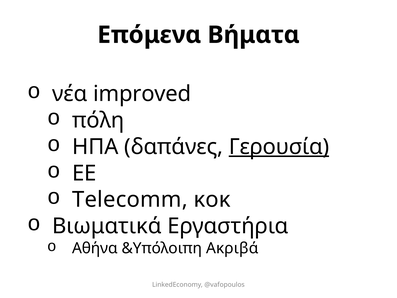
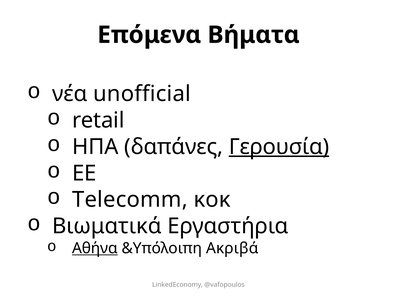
improved: improved -> unofficial (142, 94)
πόλη: πόλη -> retail (98, 120)
Αθήνα underline: none -> present (95, 248)
